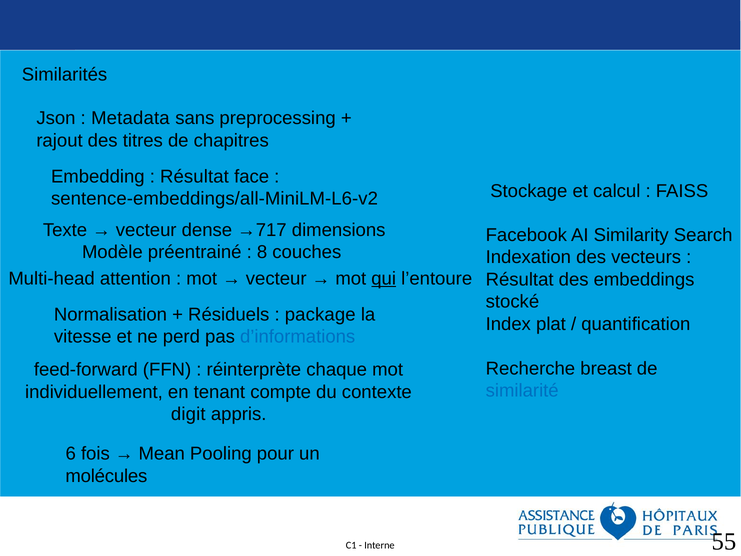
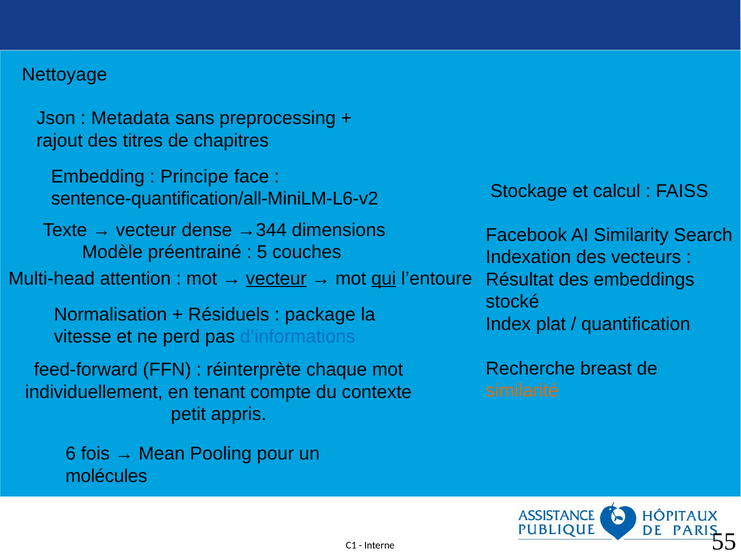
Similarités: Similarités -> Nettoyage (64, 74)
Résultat: Résultat -> Principe (194, 176)
sentence-embeddings/all-MiniLM-L6-v2: sentence-embeddings/all-MiniLM-L6-v2 -> sentence-quantification/all-MiniLM-L6-v2 (215, 199)
→717: →717 -> →344 (262, 230)
8: 8 -> 5 (262, 252)
vecteur underline: none -> present (276, 279)
similarité colour: blue -> orange (522, 390)
digit: digit -> petit (188, 414)
